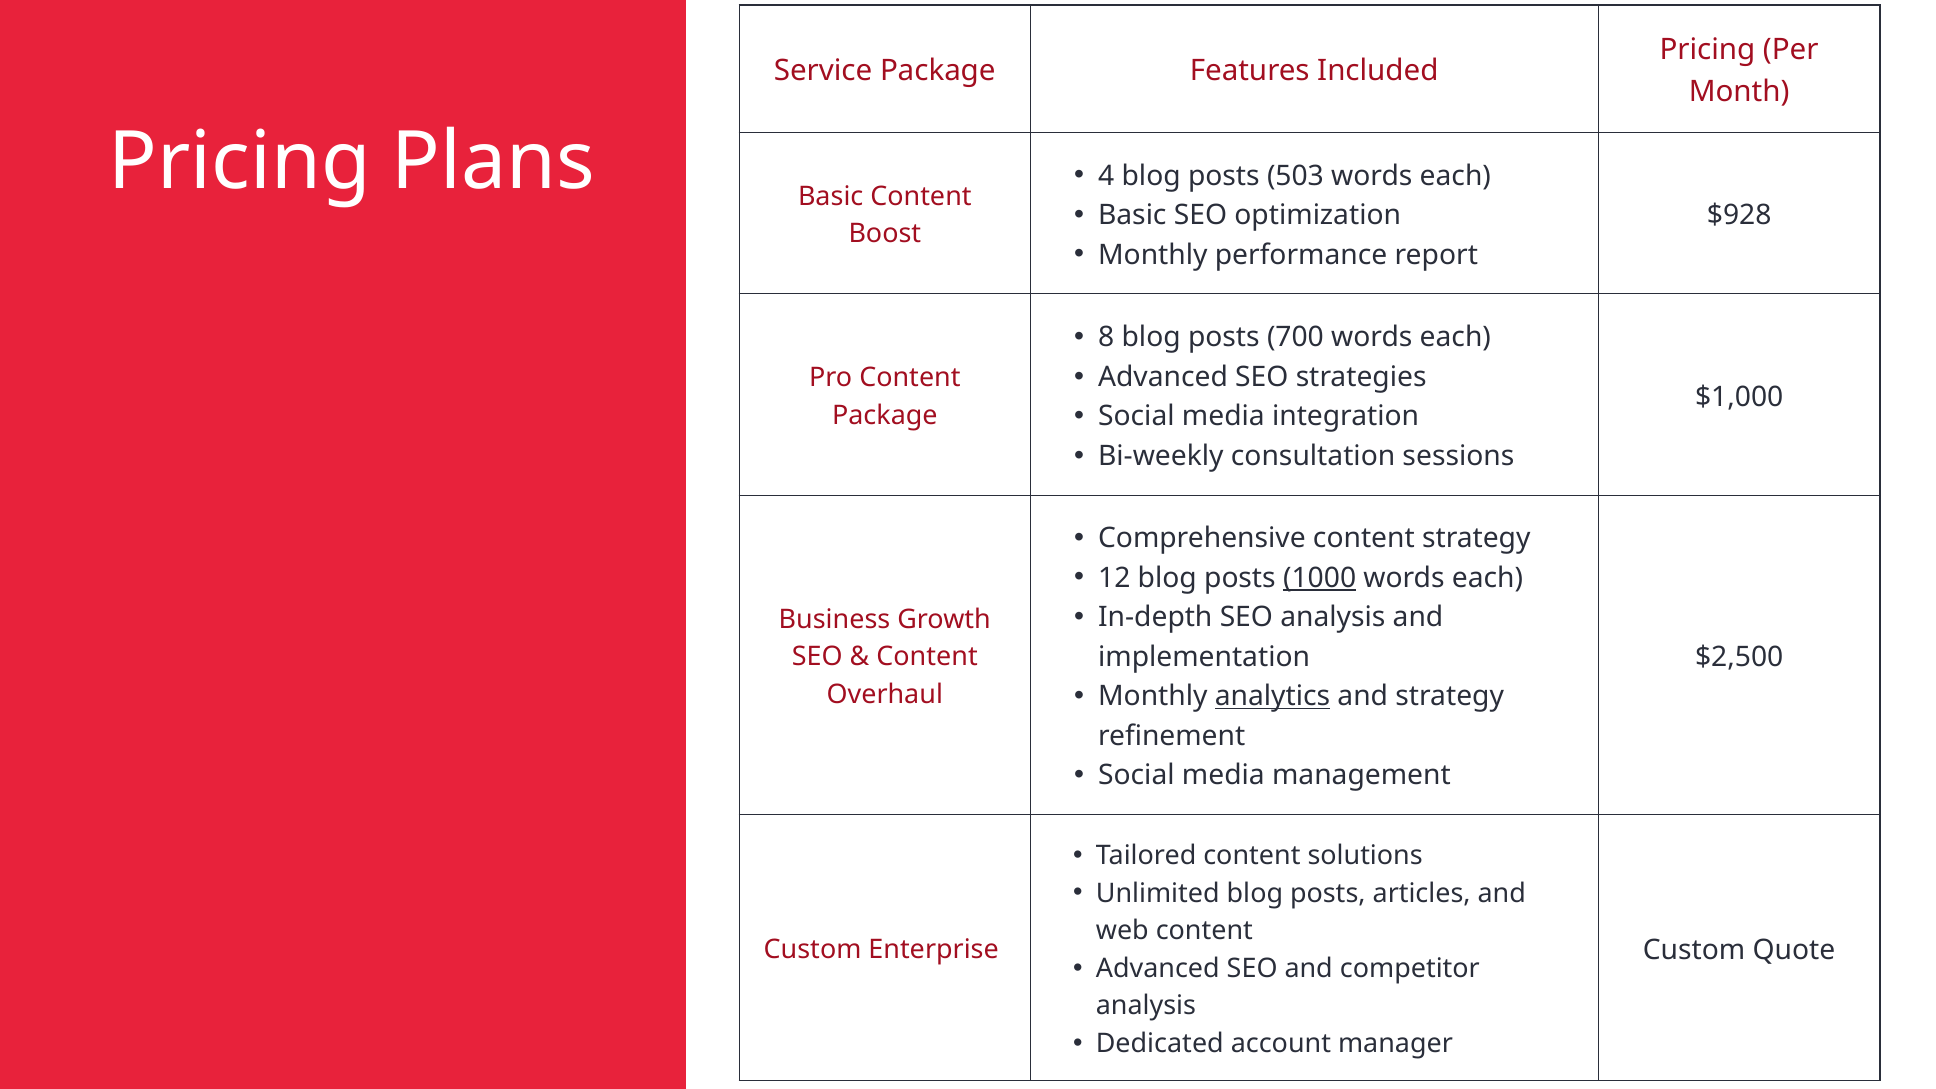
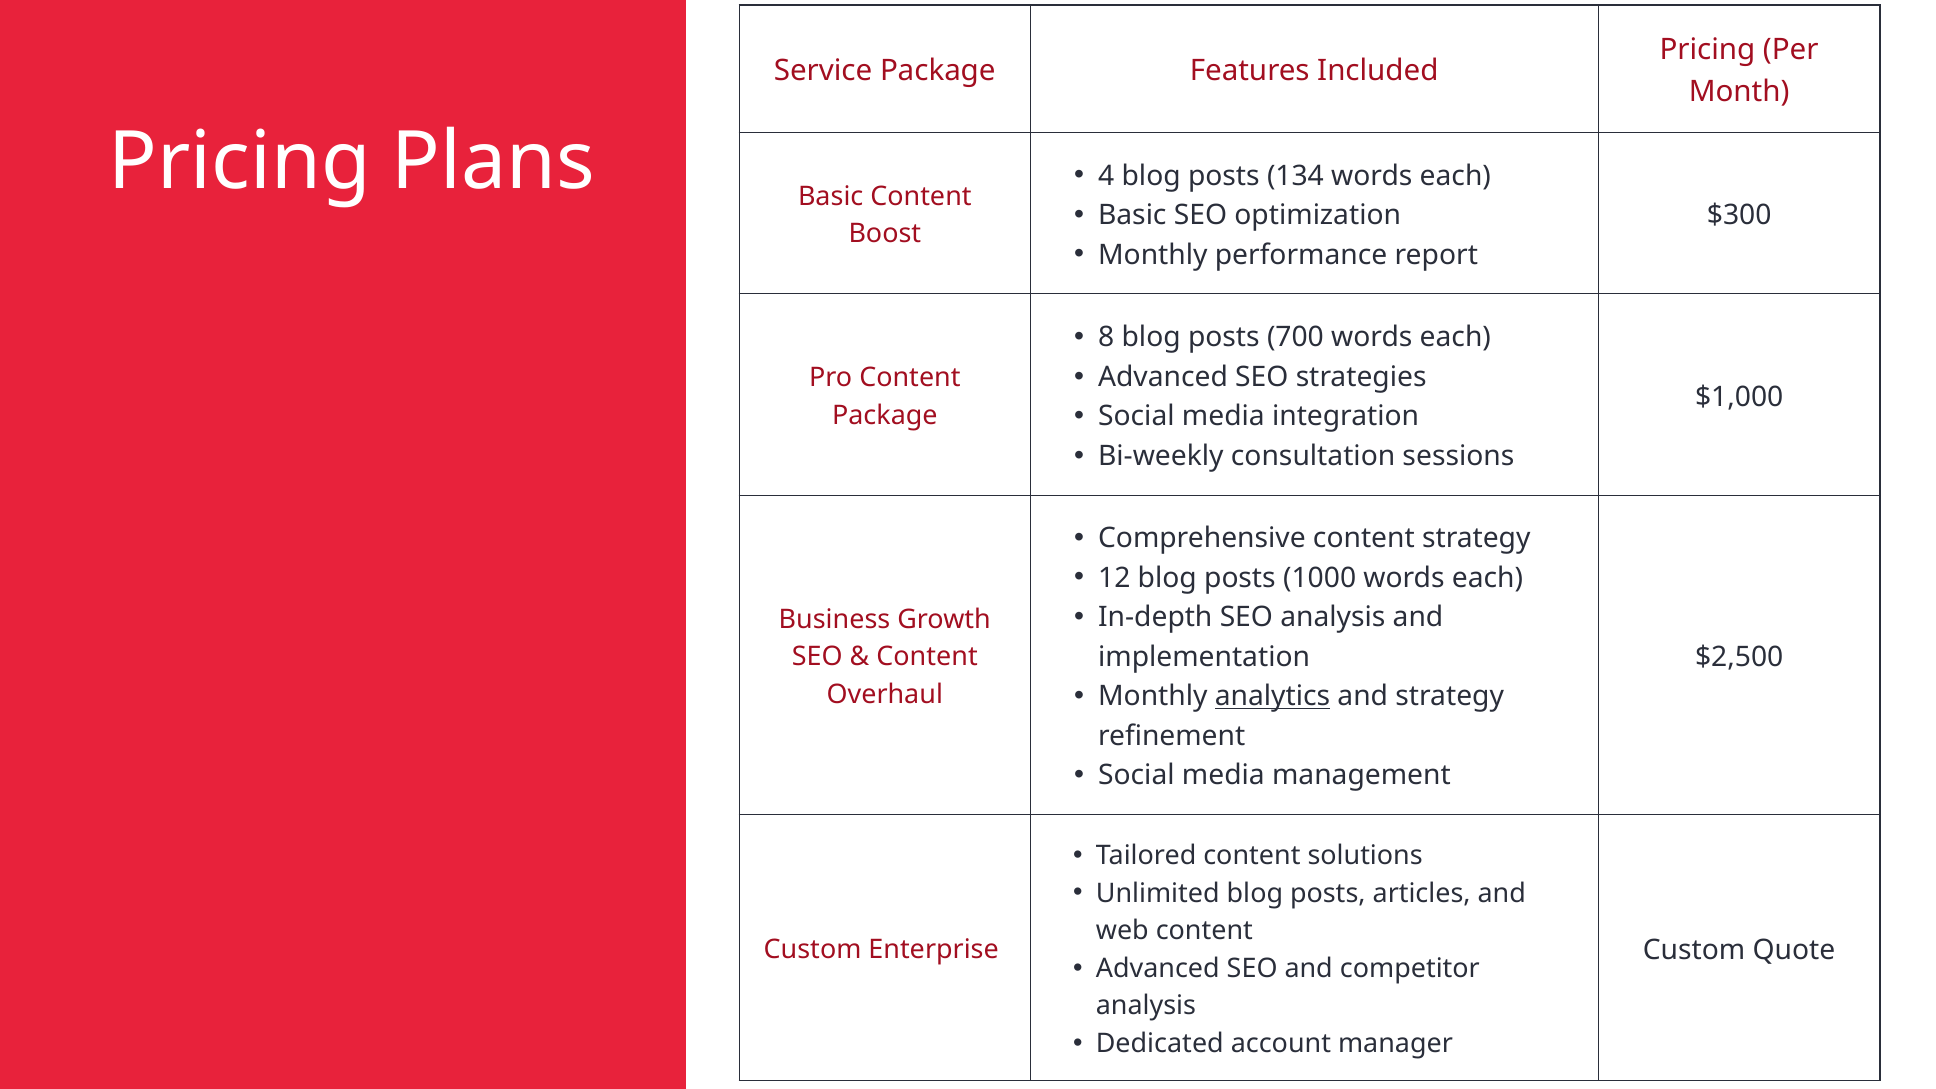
503: 503 -> 134 (1295, 176)
$928: $928 -> $300 (1739, 215)
1000 underline: present -> none (1320, 578)
